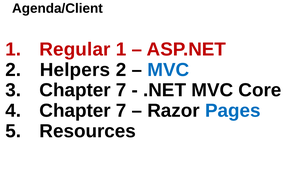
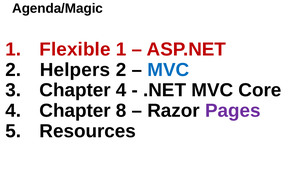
Agenda/Client: Agenda/Client -> Agenda/Magic (58, 8)
Regular: Regular -> Flexible (75, 49)
3 Chapter 7: 7 -> 4 (121, 90)
4 Chapter 7: 7 -> 8 (121, 111)
Pages colour: blue -> purple (233, 111)
